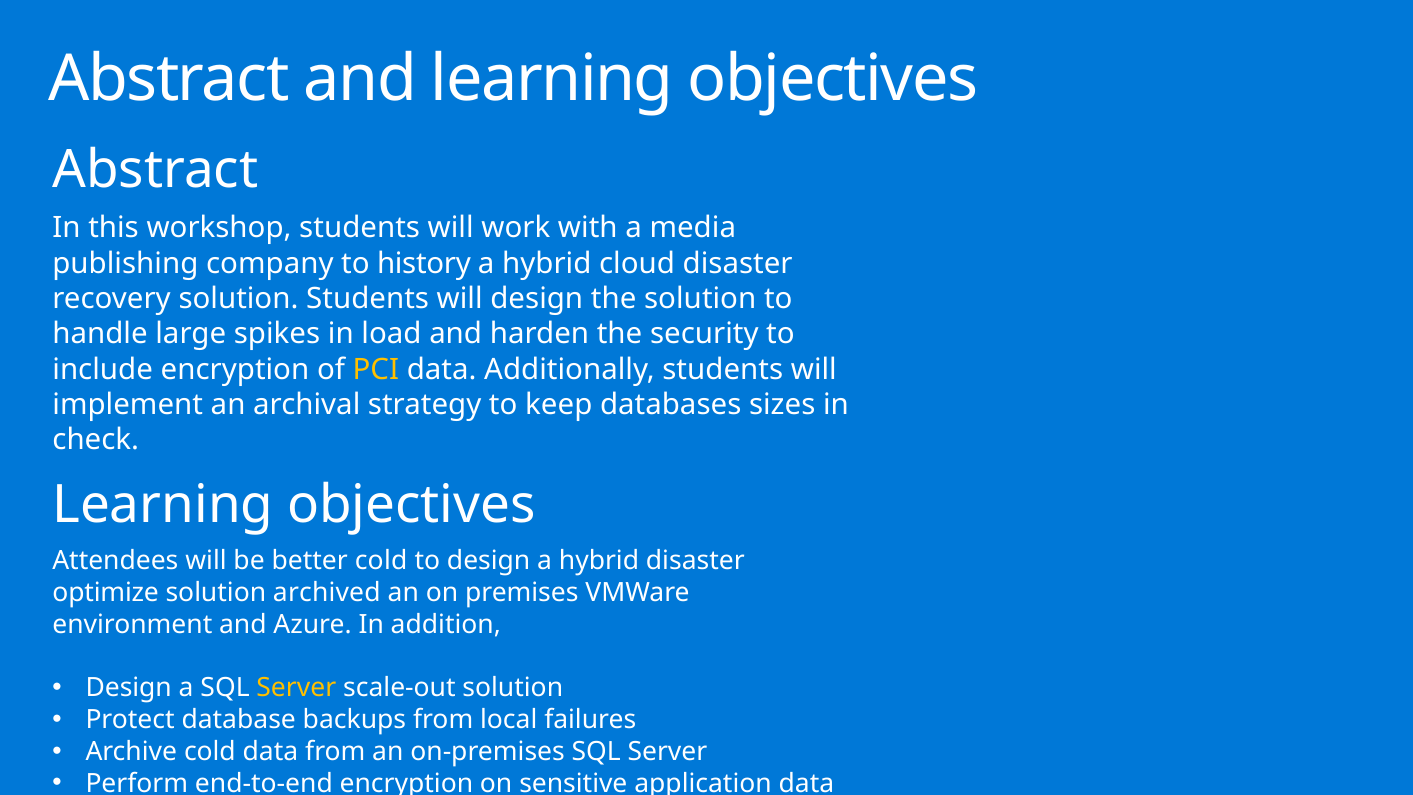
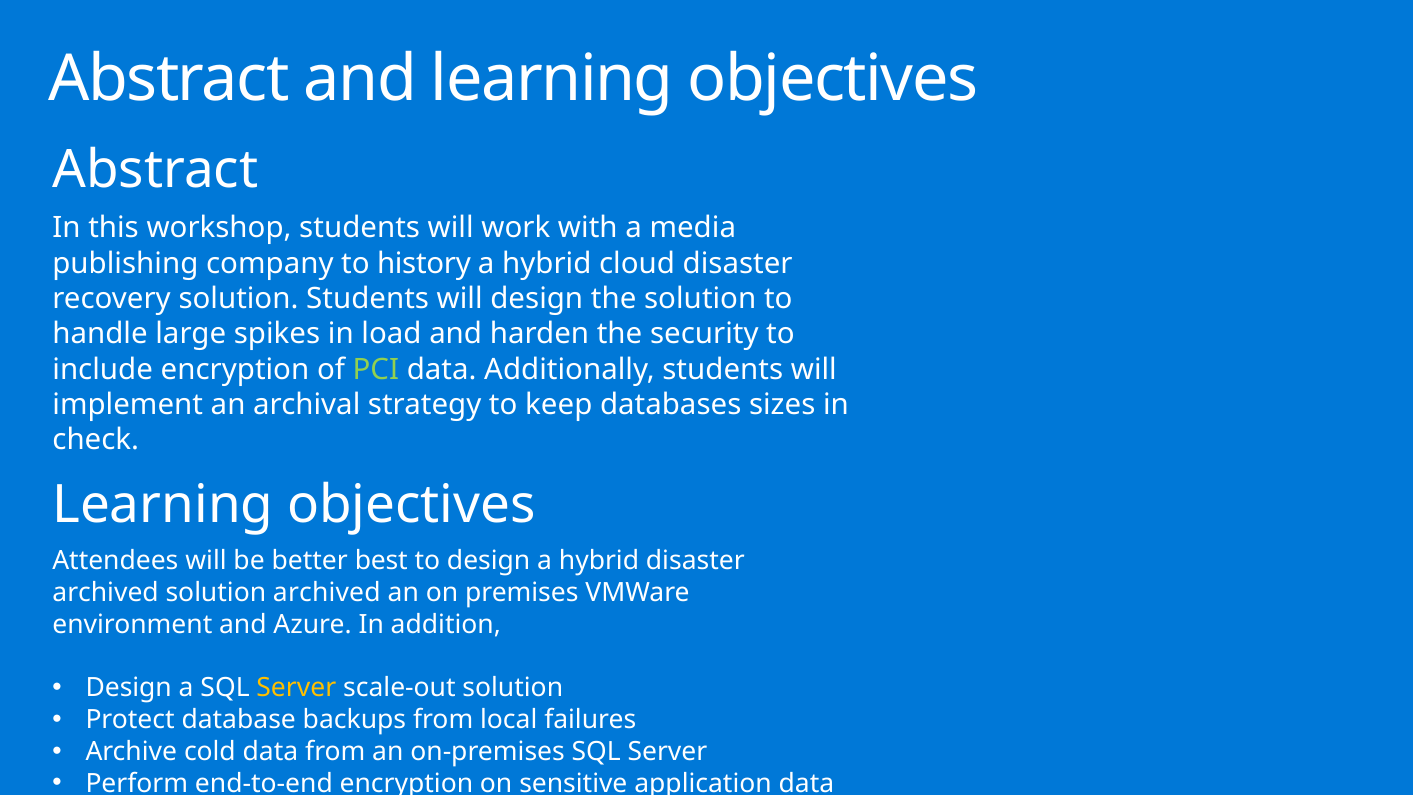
PCI colour: yellow -> light green (376, 369)
better cold: cold -> best (381, 561)
optimize: optimize -> archived (106, 593)
